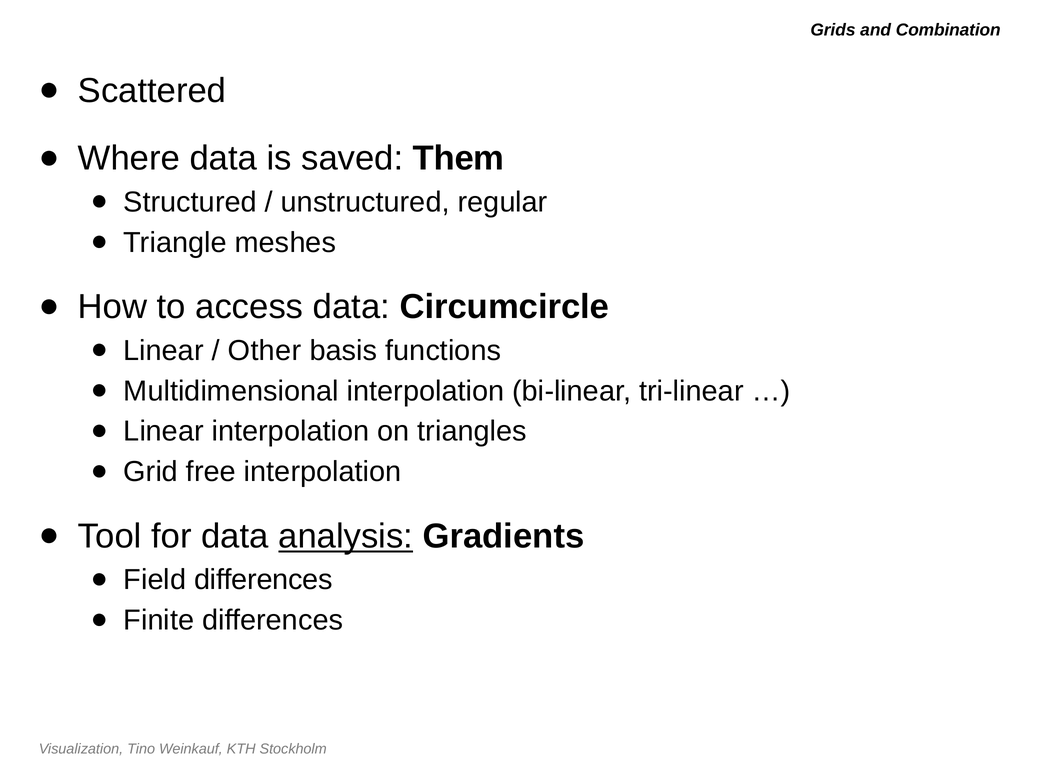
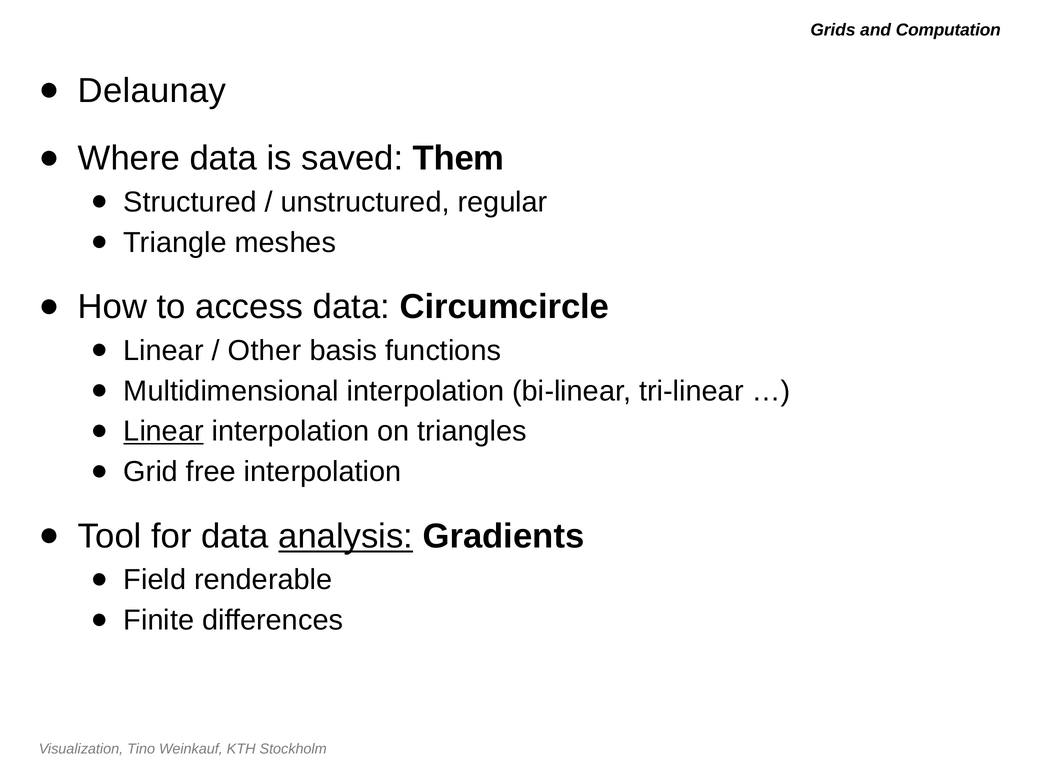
Combination: Combination -> Computation (948, 30)
Scattered: Scattered -> Delaunay (152, 91)
Linear underline: none -> present (164, 431)
Field differences: differences -> renderable (263, 580)
